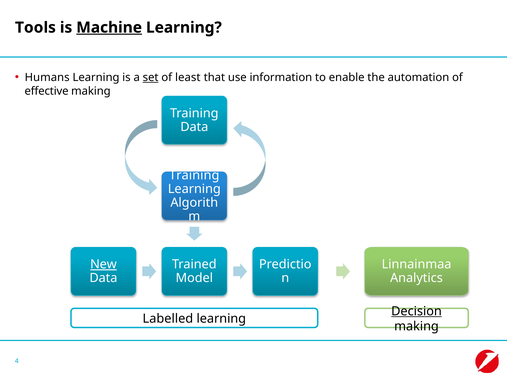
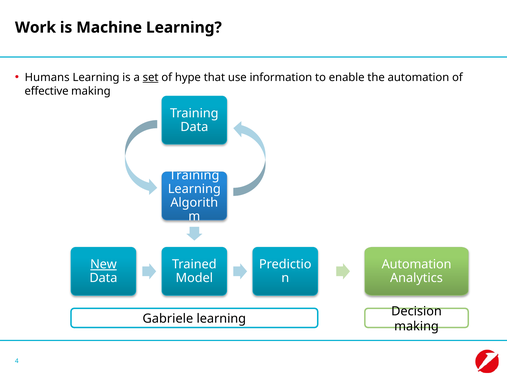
Tools: Tools -> Work (35, 27)
Machine underline: present -> none (109, 27)
least: least -> hype (188, 77)
Linnainmaa: Linnainmaa -> Automation (417, 264)
Decision underline: present -> none (417, 311)
Labelled: Labelled -> Gabriele (168, 318)
